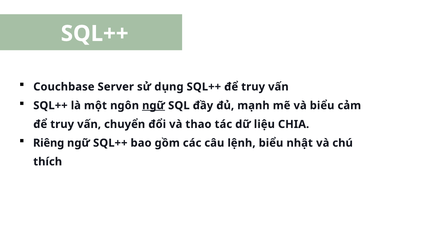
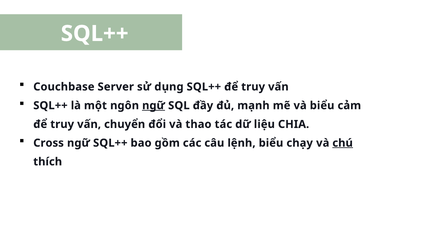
Riêng: Riêng -> Cross (49, 143)
nhật: nhật -> chạy (300, 143)
chú underline: none -> present (343, 143)
